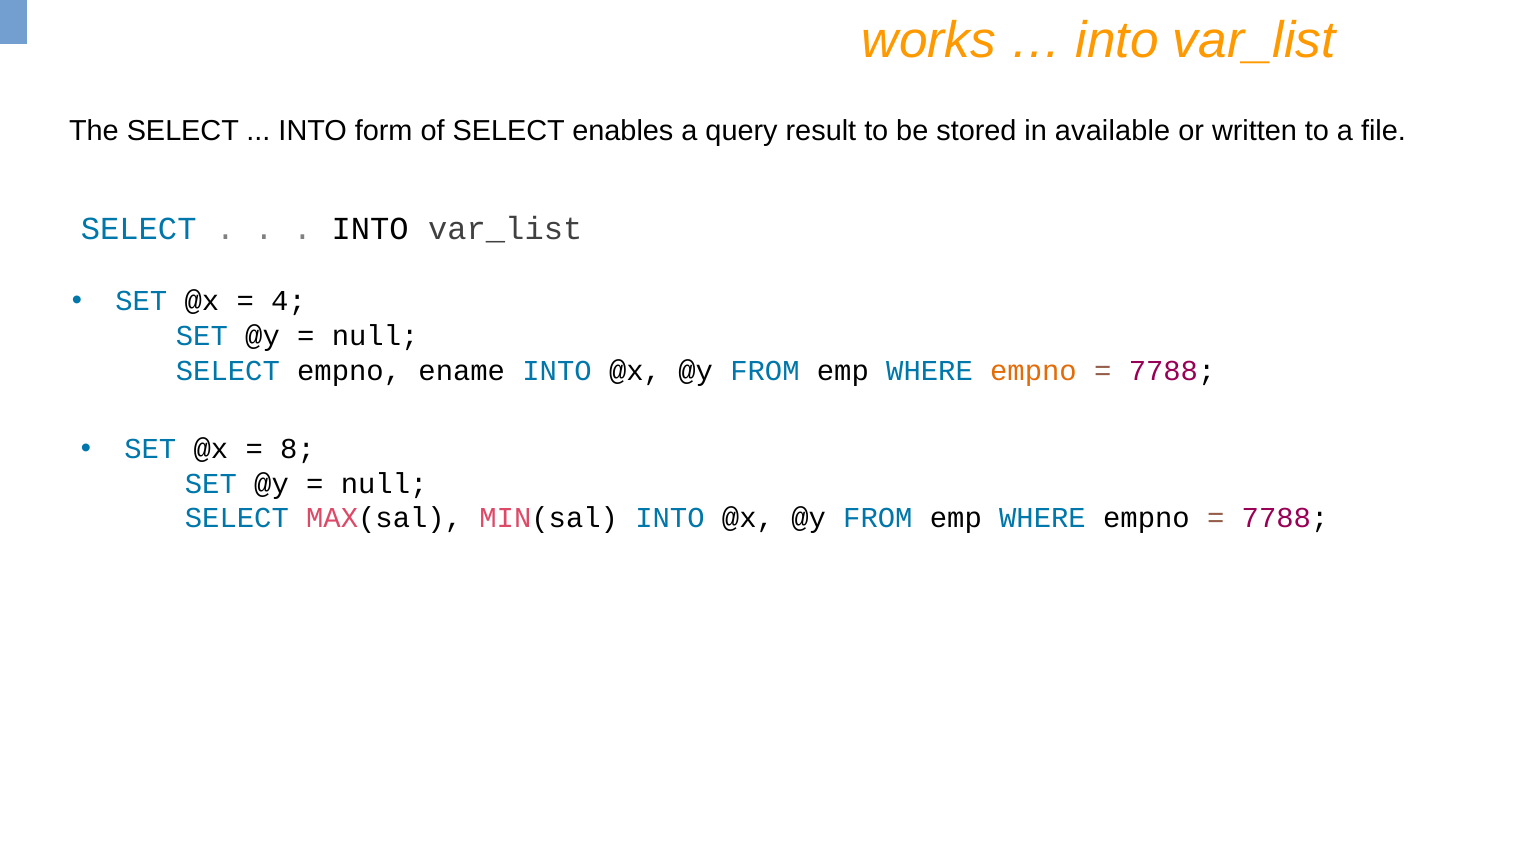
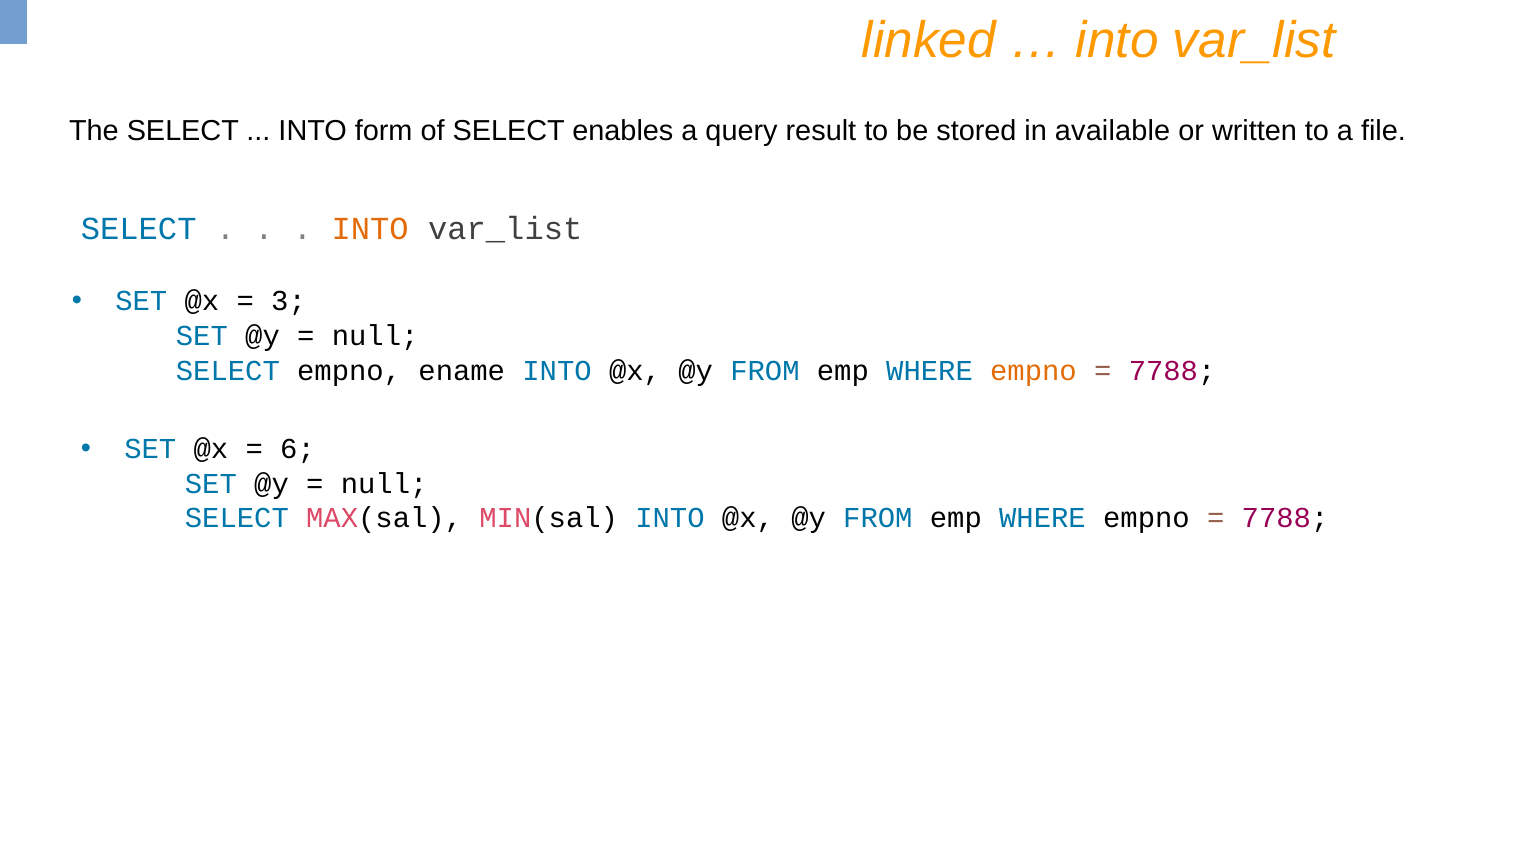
works: works -> linked (929, 40)
INTO colour: black -> orange (370, 229)
4: 4 -> 3 (289, 302)
8: 8 -> 6 (298, 449)
